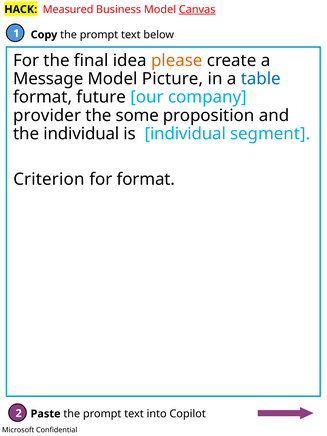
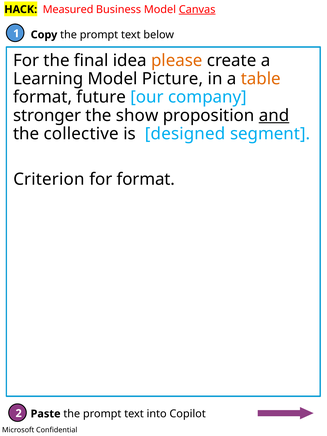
Message: Message -> Learning (48, 79)
table colour: blue -> orange (261, 79)
provider: provider -> stronger (47, 115)
some: some -> show (137, 115)
and underline: none -> present (274, 115)
the individual: individual -> collective (81, 134)
is individual: individual -> designed (185, 134)
